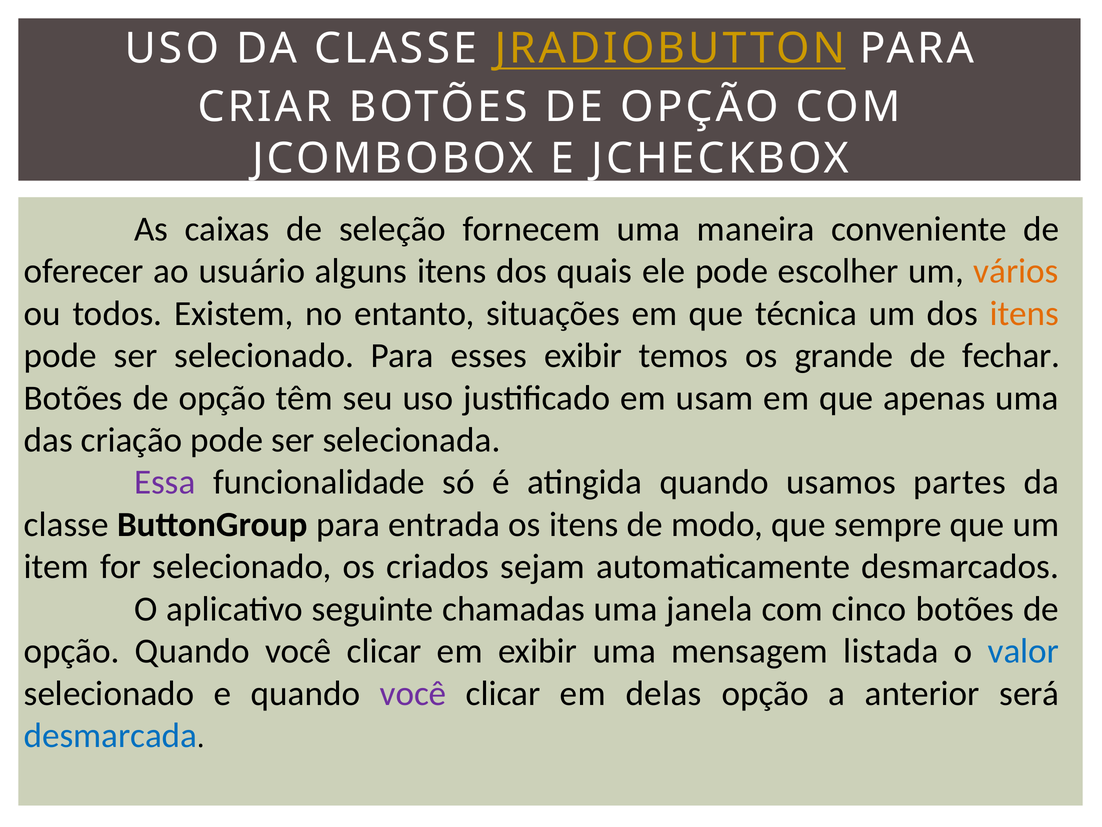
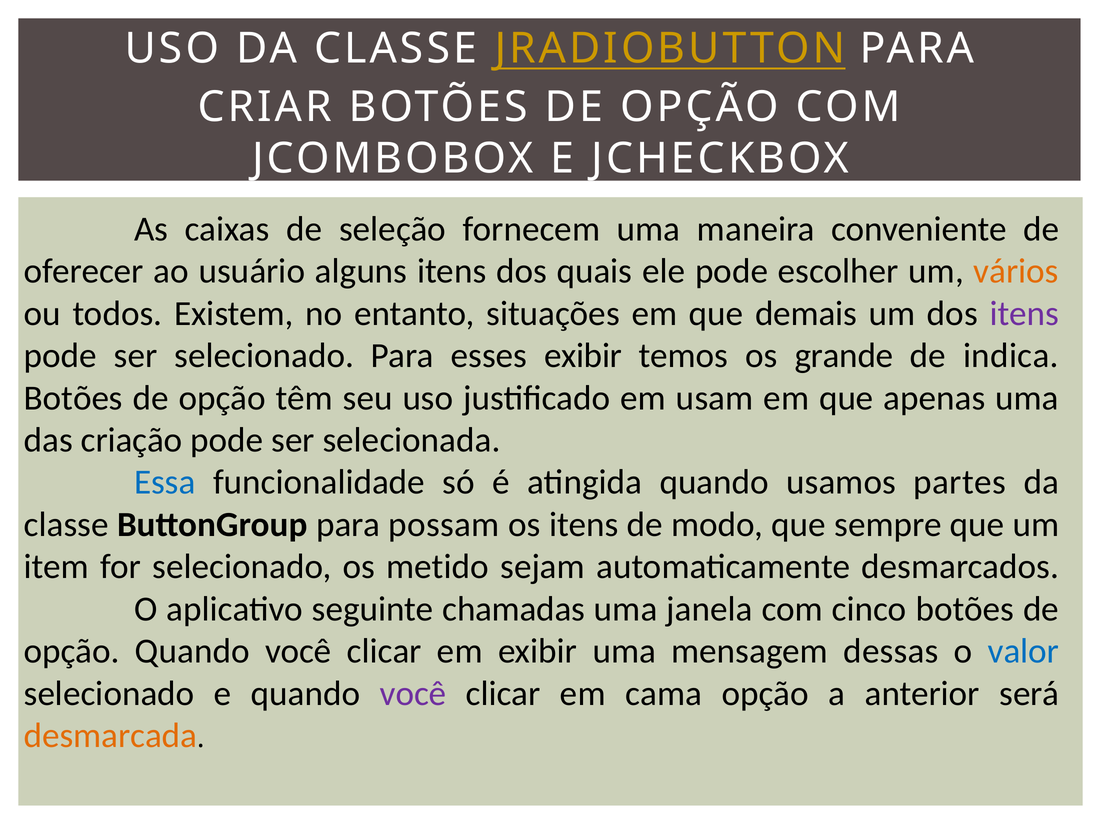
técnica: técnica -> demais (806, 313)
itens colour: orange -> purple (1024, 313)
fechar: fechar -> indica (1011, 355)
Essa colour: purple -> blue (165, 482)
entrada: entrada -> possam (444, 524)
criados: criados -> metido (438, 567)
listada: listada -> dessas (891, 651)
delas: delas -> cama (664, 693)
desmarcada colour: blue -> orange (111, 735)
